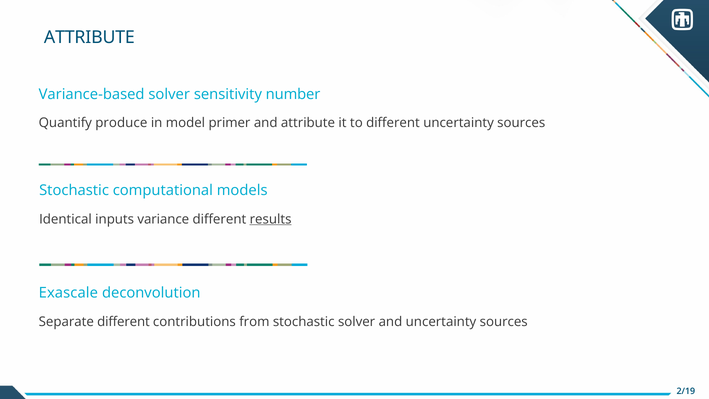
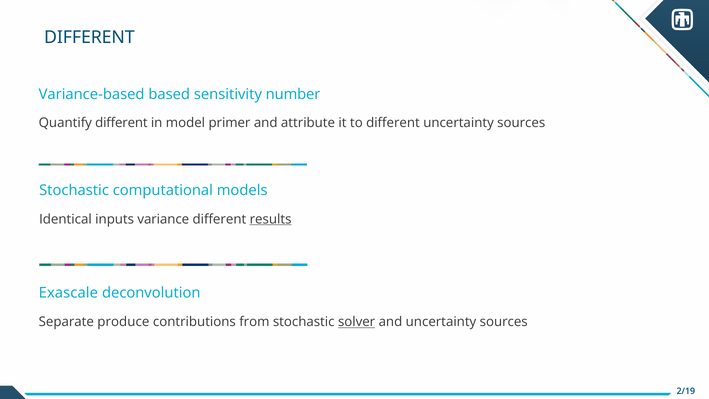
ATTRIBUTE: ATTRIBUTE -> DIFFERENT (89, 38)
Variance-based solver: solver -> based (169, 94)
Quantify produce: produce -> different (121, 123)
Separate different: different -> produce (123, 322)
solver underline: none -> present (357, 322)
